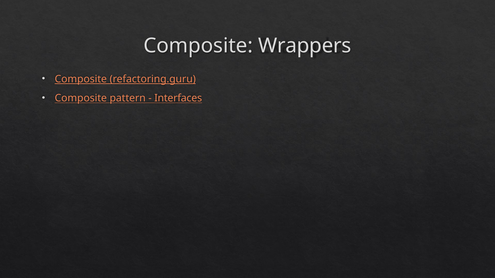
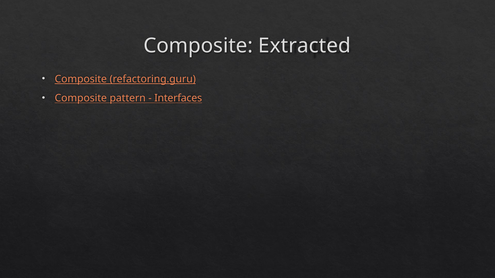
Wrappers: Wrappers -> Extracted (305, 46)
